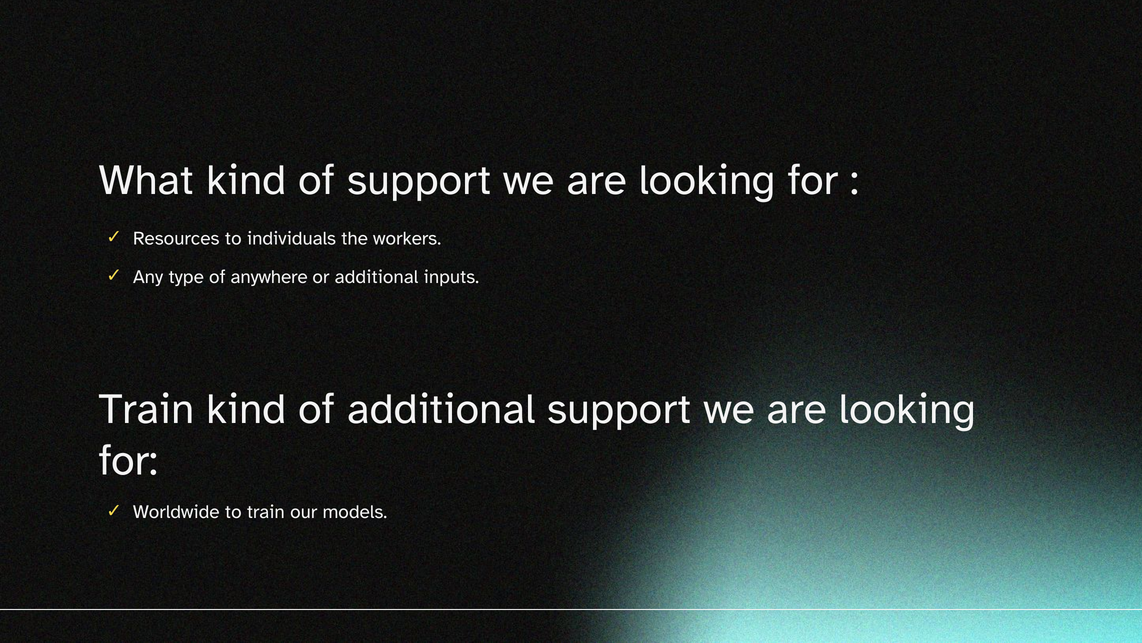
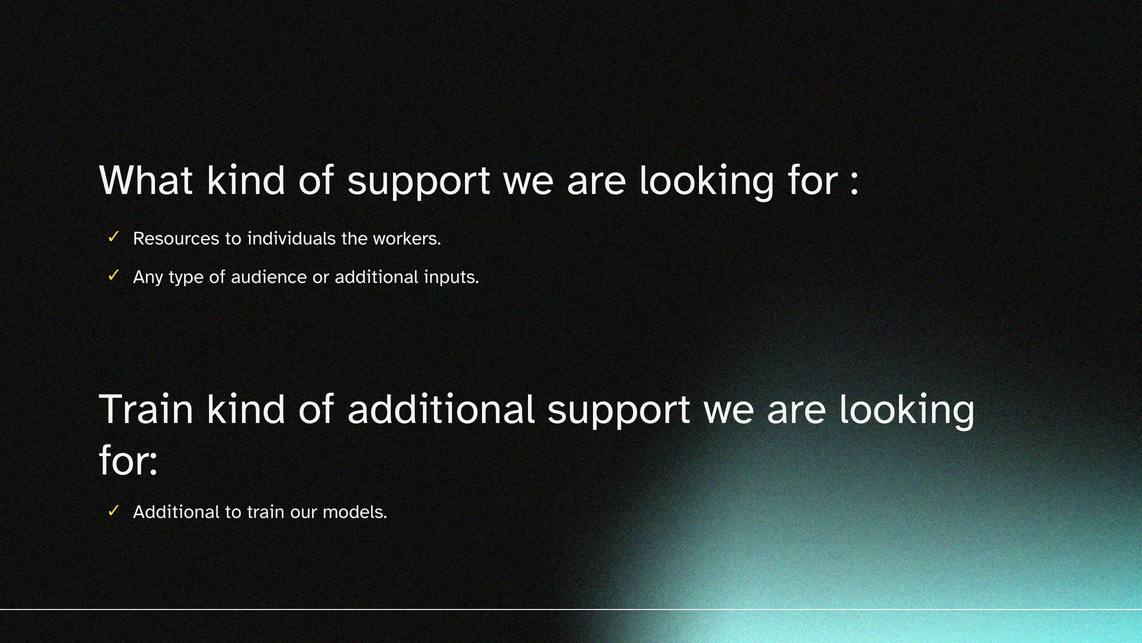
anywhere: anywhere -> audience (269, 277)
Worldwide: Worldwide -> Additional (176, 512)
